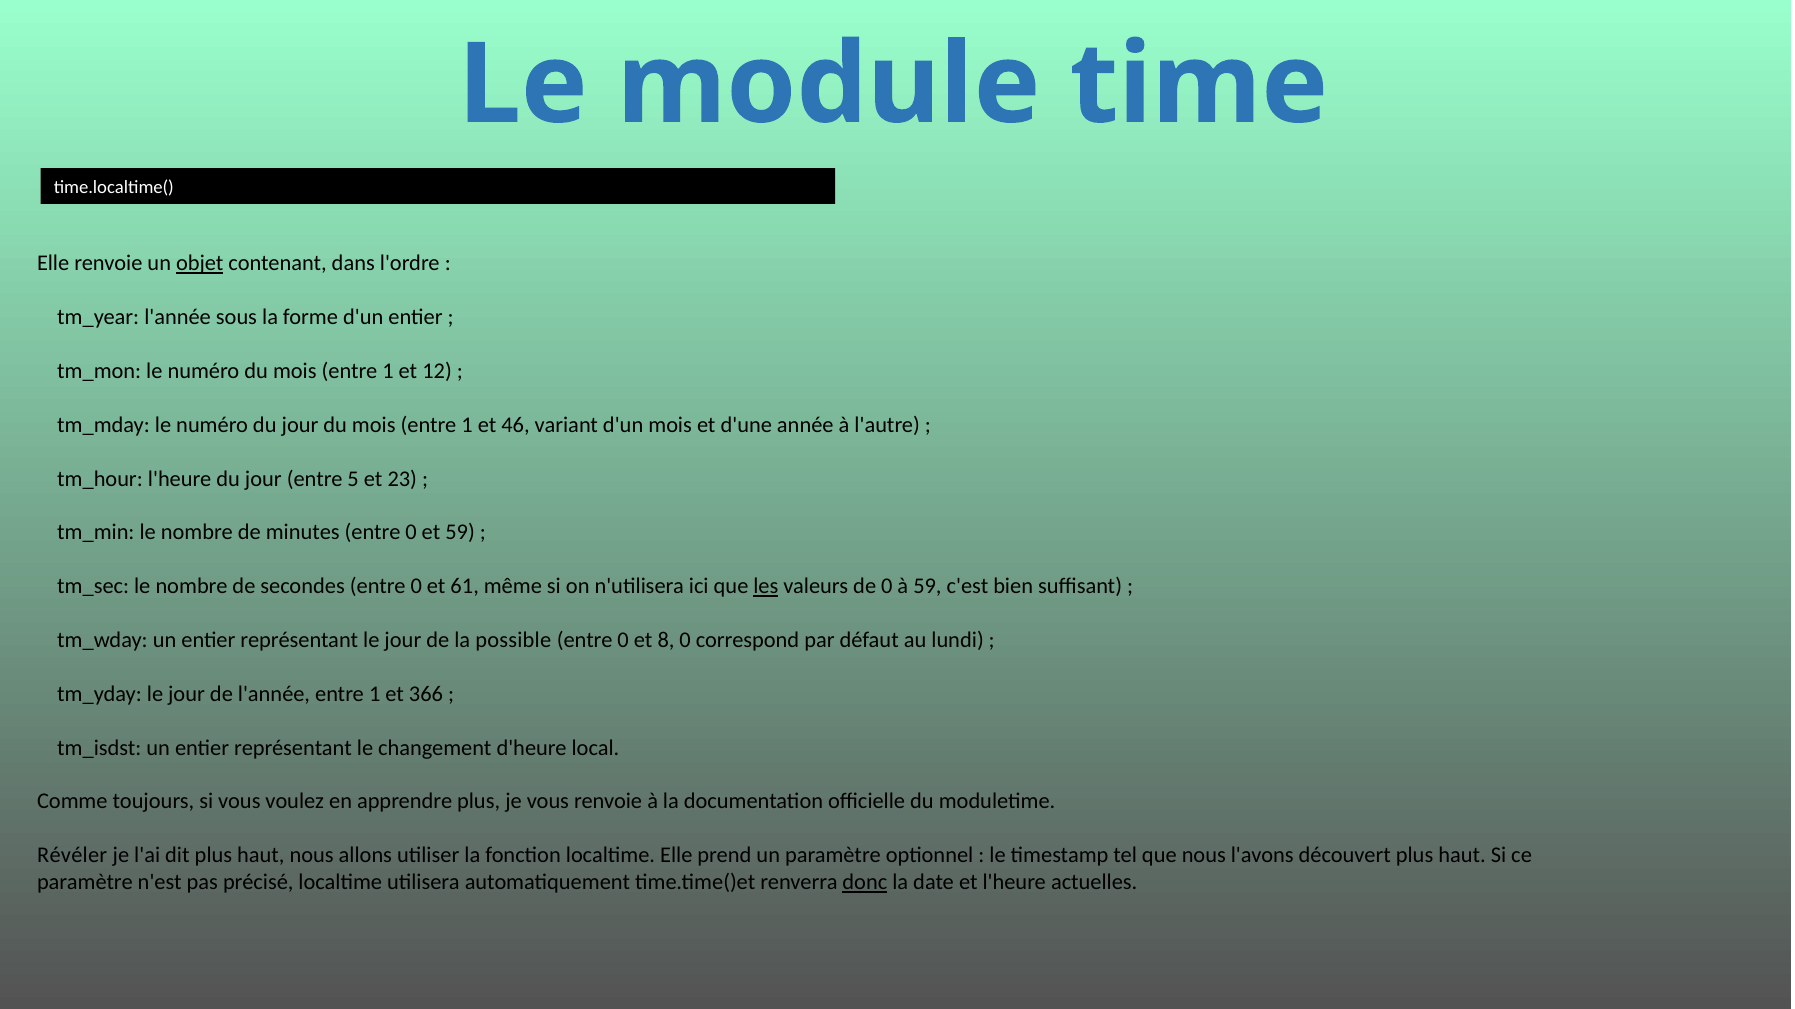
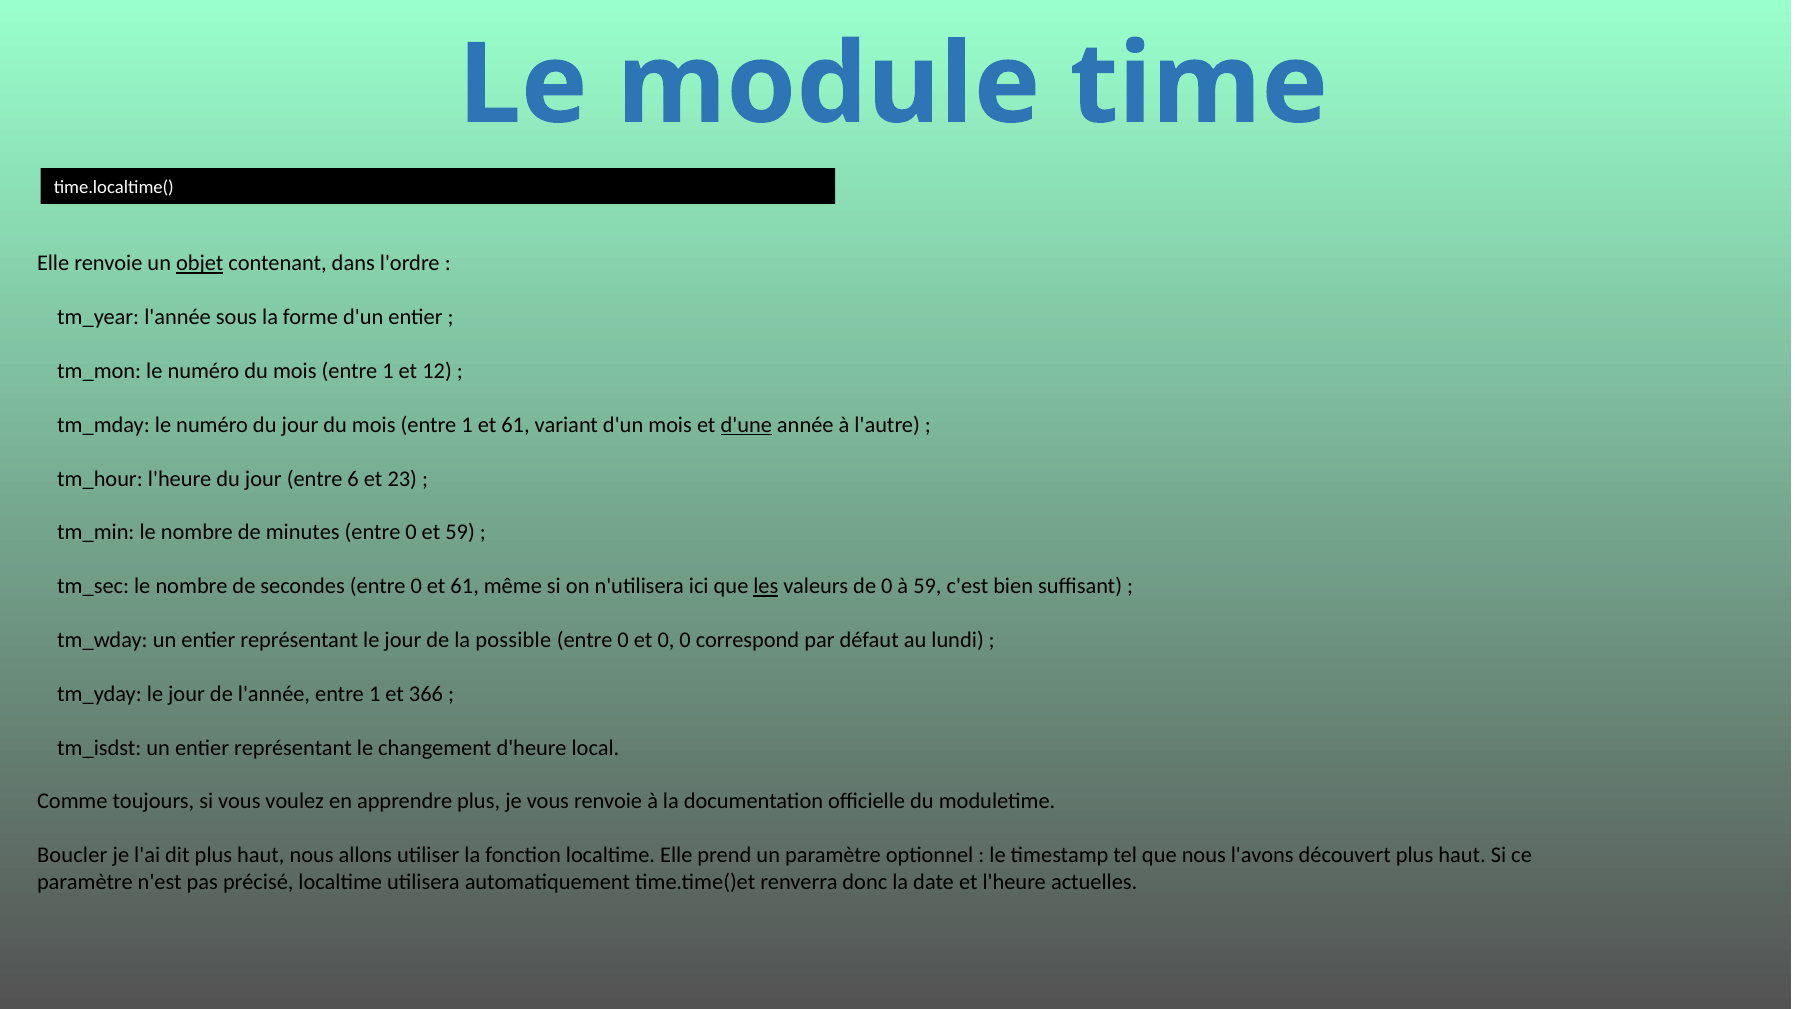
1 et 46: 46 -> 61 (515, 425)
d'une underline: none -> present (746, 425)
5: 5 -> 6 (353, 479)
et 8: 8 -> 0 (666, 641)
Révéler: Révéler -> Boucler (72, 856)
donc underline: present -> none (865, 883)
